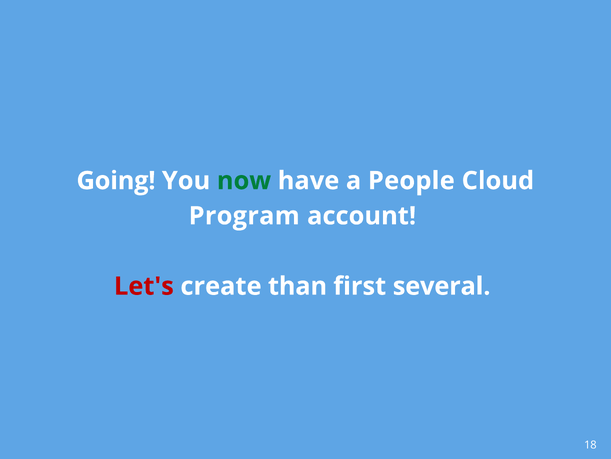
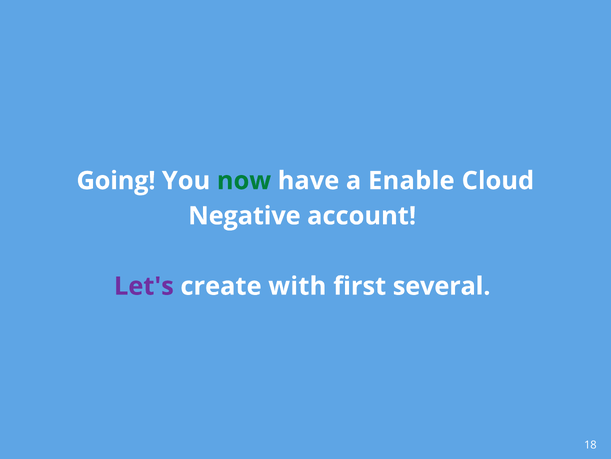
People: People -> Enable (411, 180)
Program: Program -> Negative (244, 216)
Let's colour: red -> purple (144, 286)
than: than -> with (297, 286)
